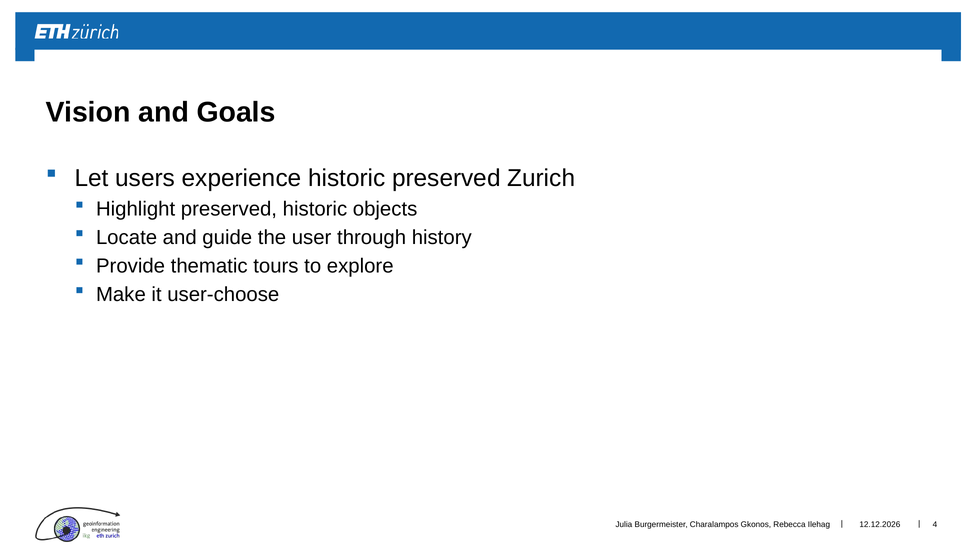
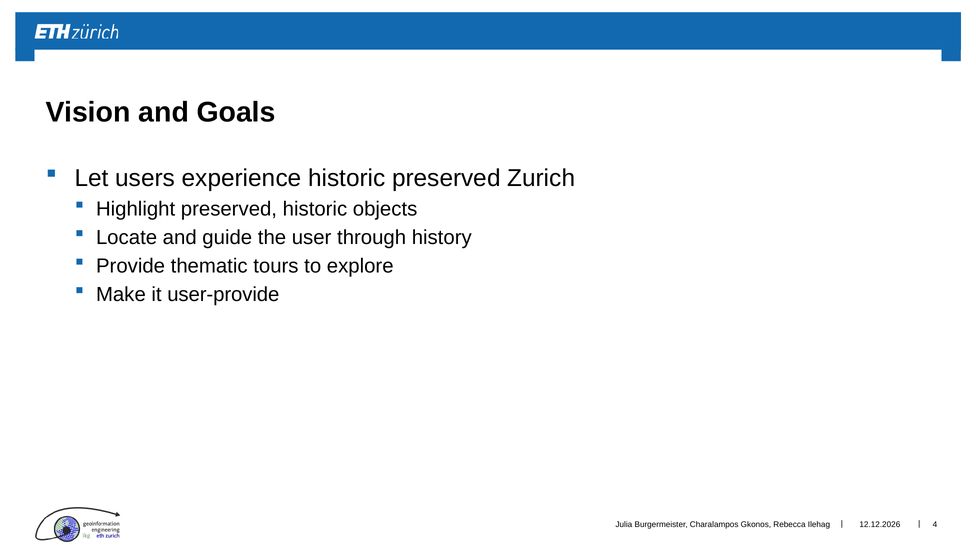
user-choose: user-choose -> user-provide (223, 295)
